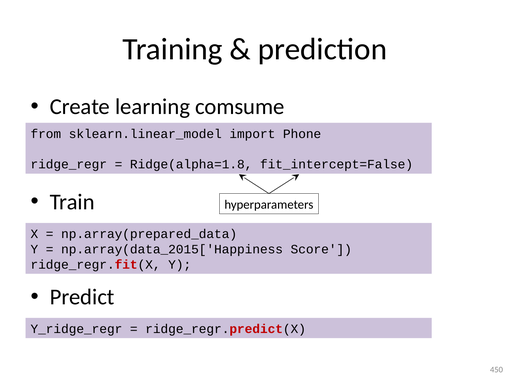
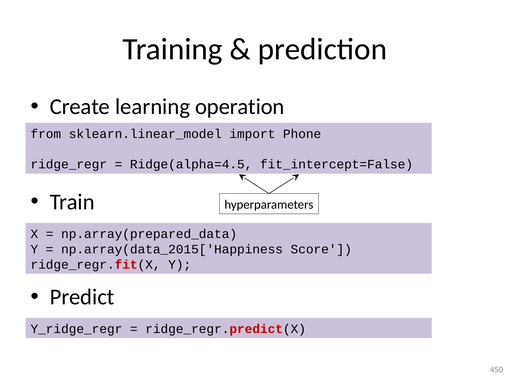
comsume: comsume -> operation (240, 107)
Ridge(alpha=1.8: Ridge(alpha=1.8 -> Ridge(alpha=4.5 (191, 165)
